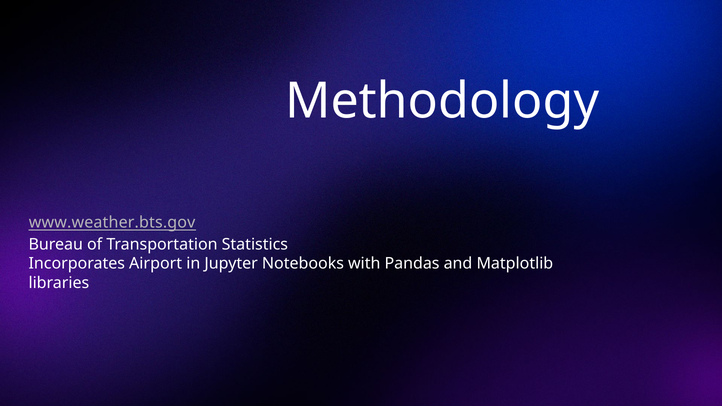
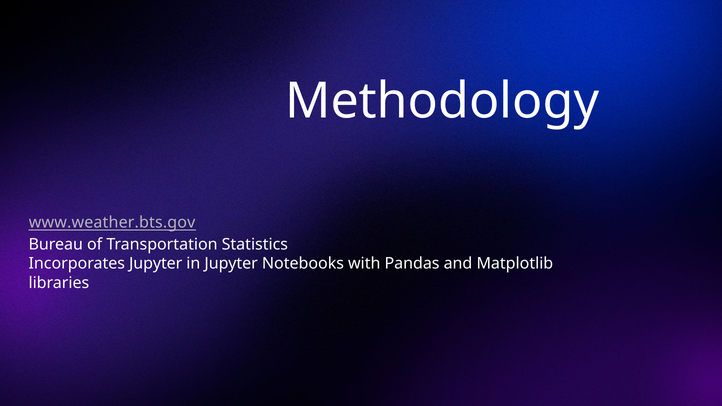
Incorporates Airport: Airport -> Jupyter (156, 264)
